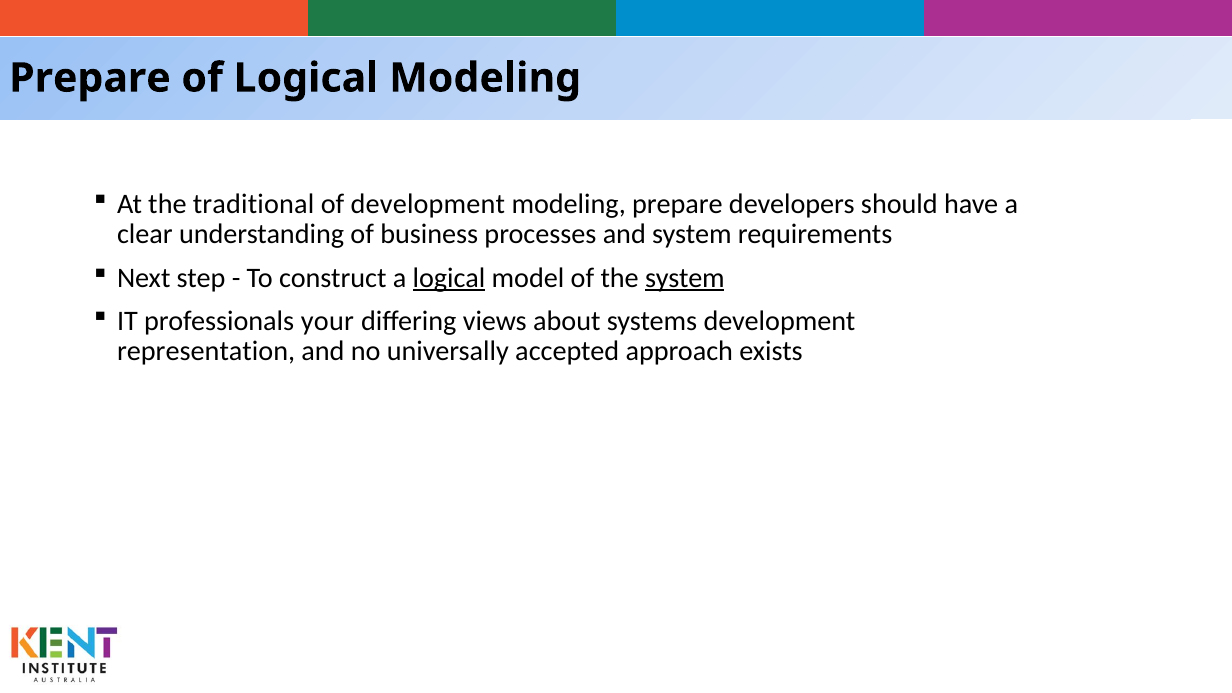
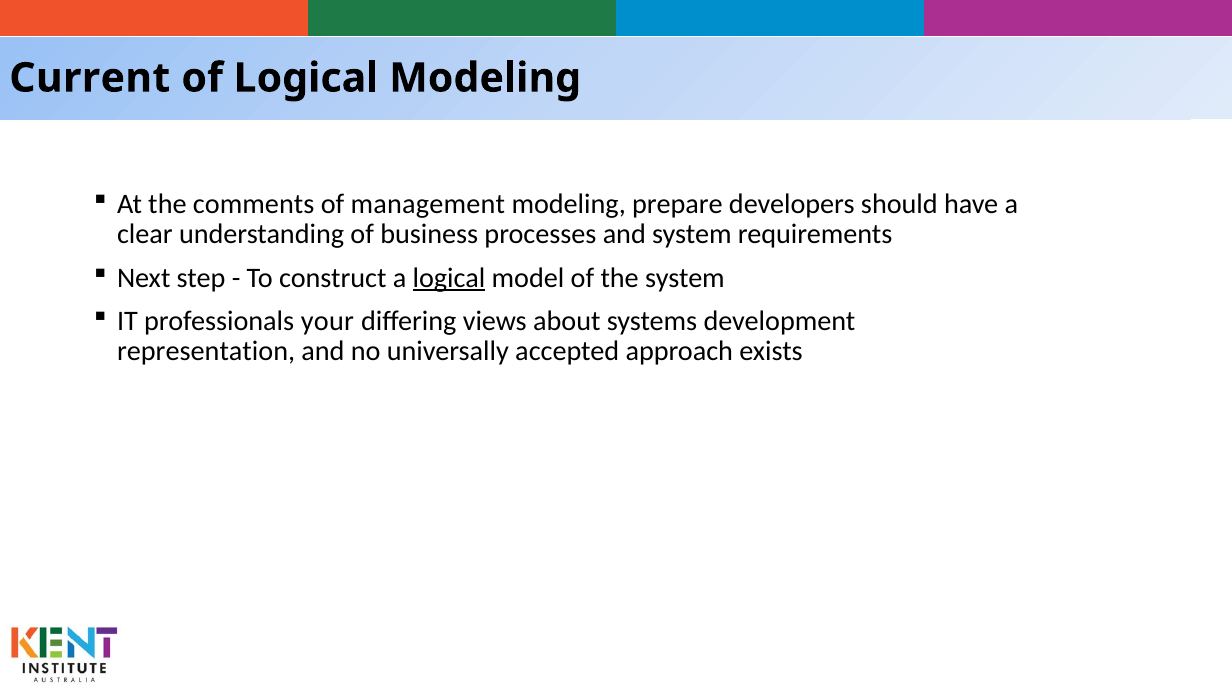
Prepare: Prepare -> Current (90, 78)
traditional: traditional -> comments (254, 204)
of development: development -> management (428, 204)
system underline: present -> none (685, 278)
